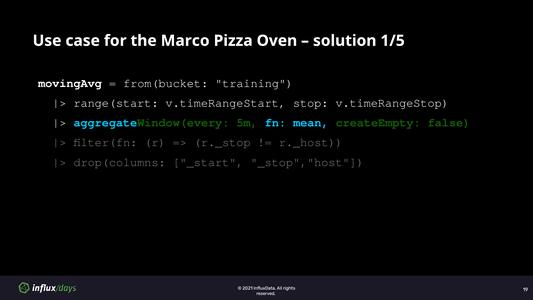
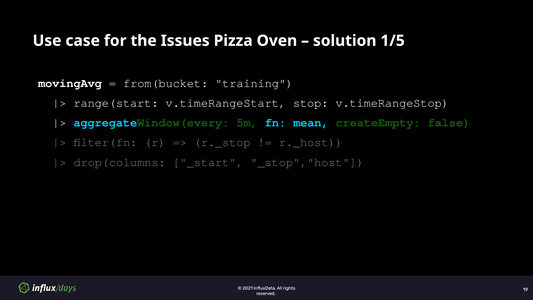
Marco: Marco -> Issues (185, 41)
